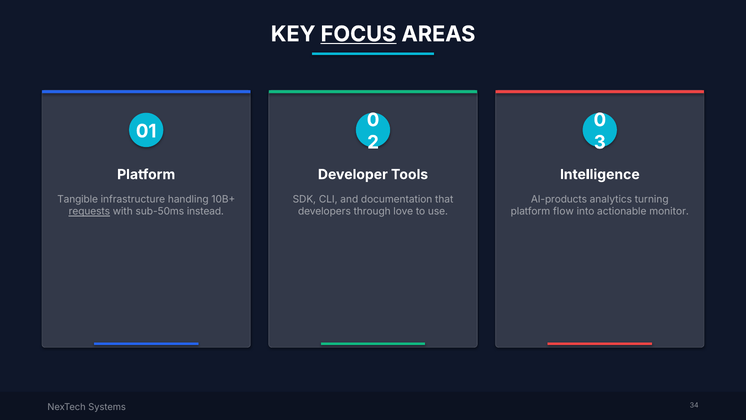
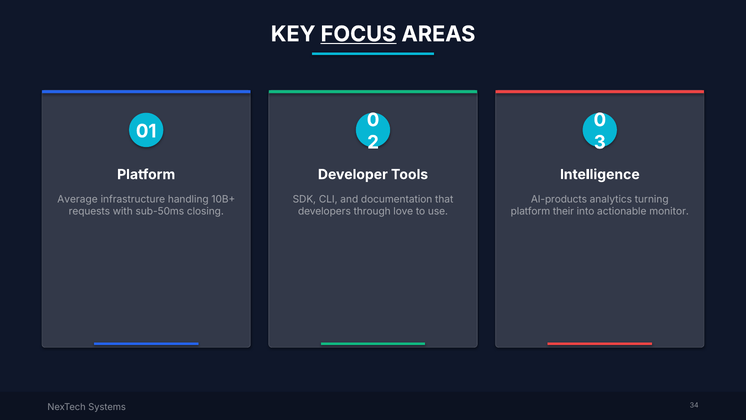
Tangible: Tangible -> Average (78, 199)
requests underline: present -> none (89, 211)
instead: instead -> closing (205, 211)
flow: flow -> their (564, 211)
